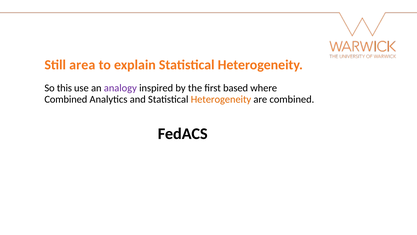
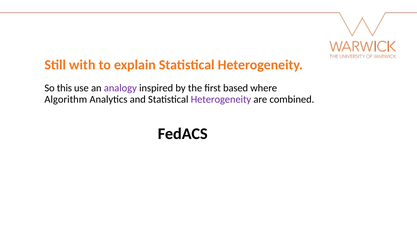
area: area -> with (82, 65)
Combined: Combined -> Algorithm (66, 99)
Heterogeneity colour: orange -> purple (221, 99)
